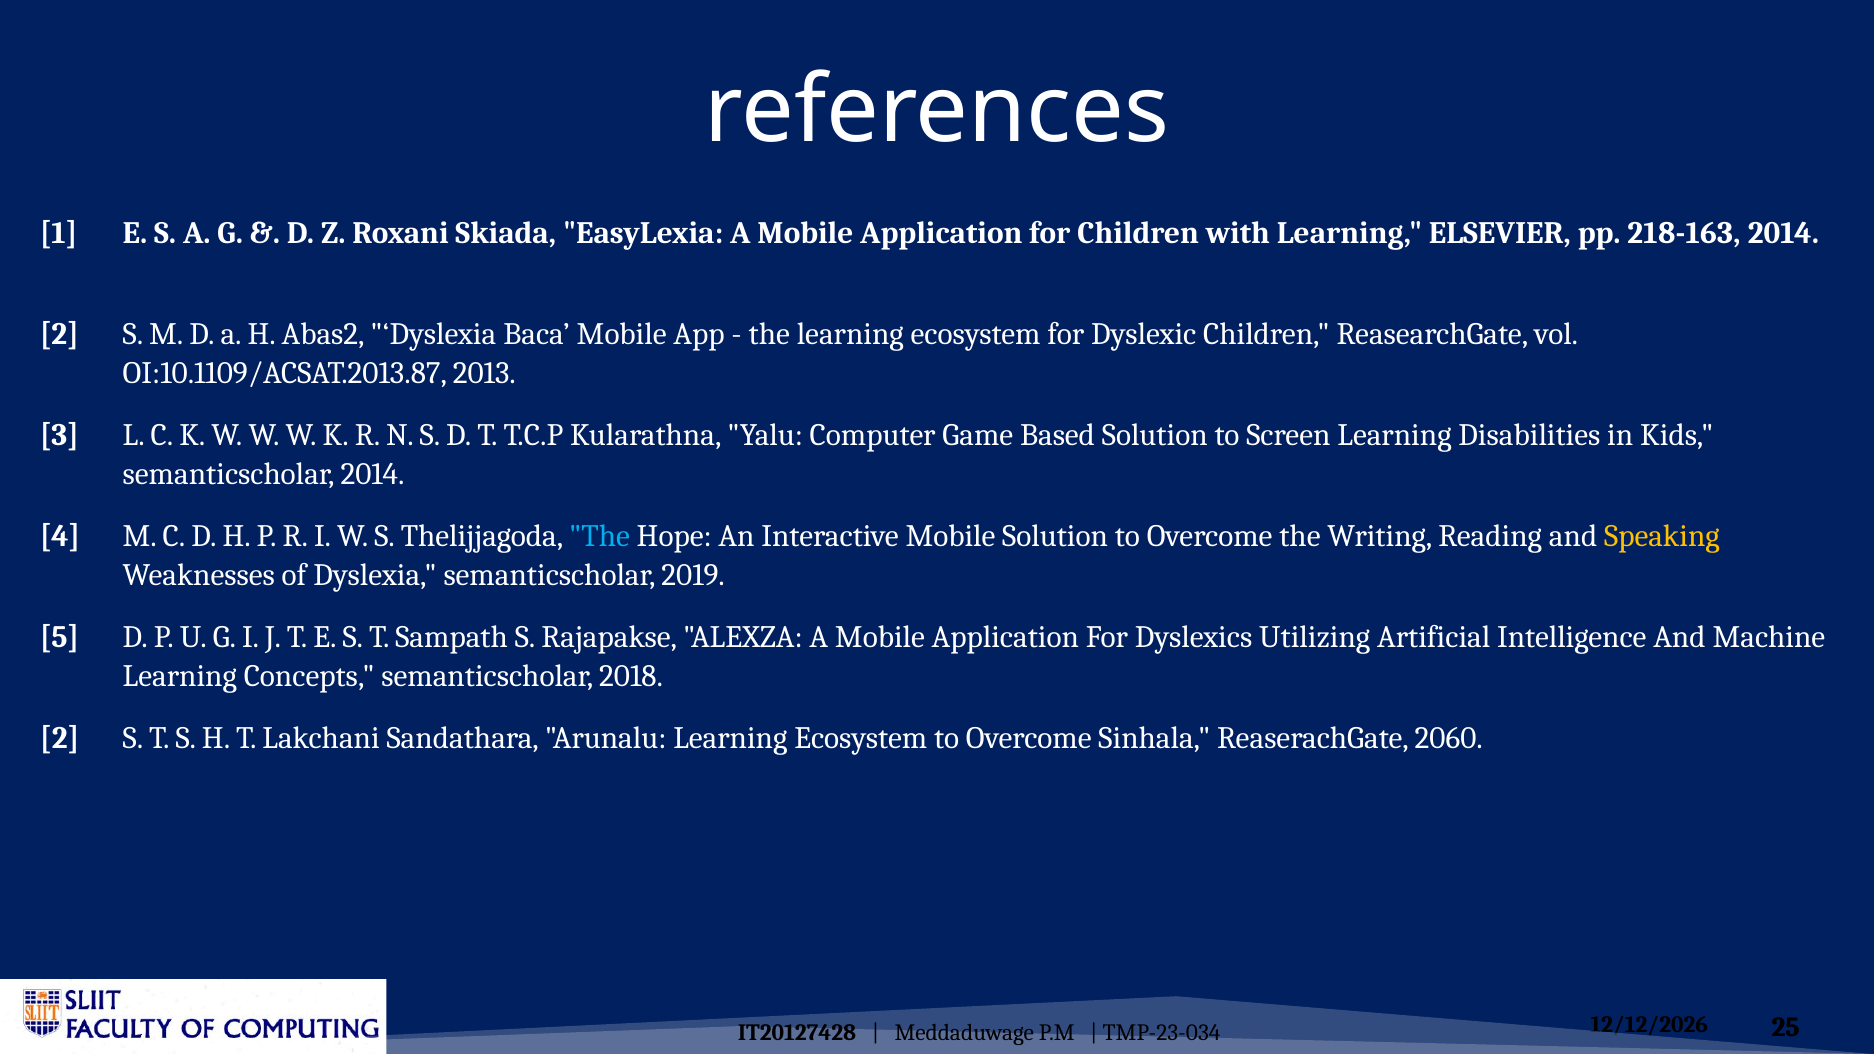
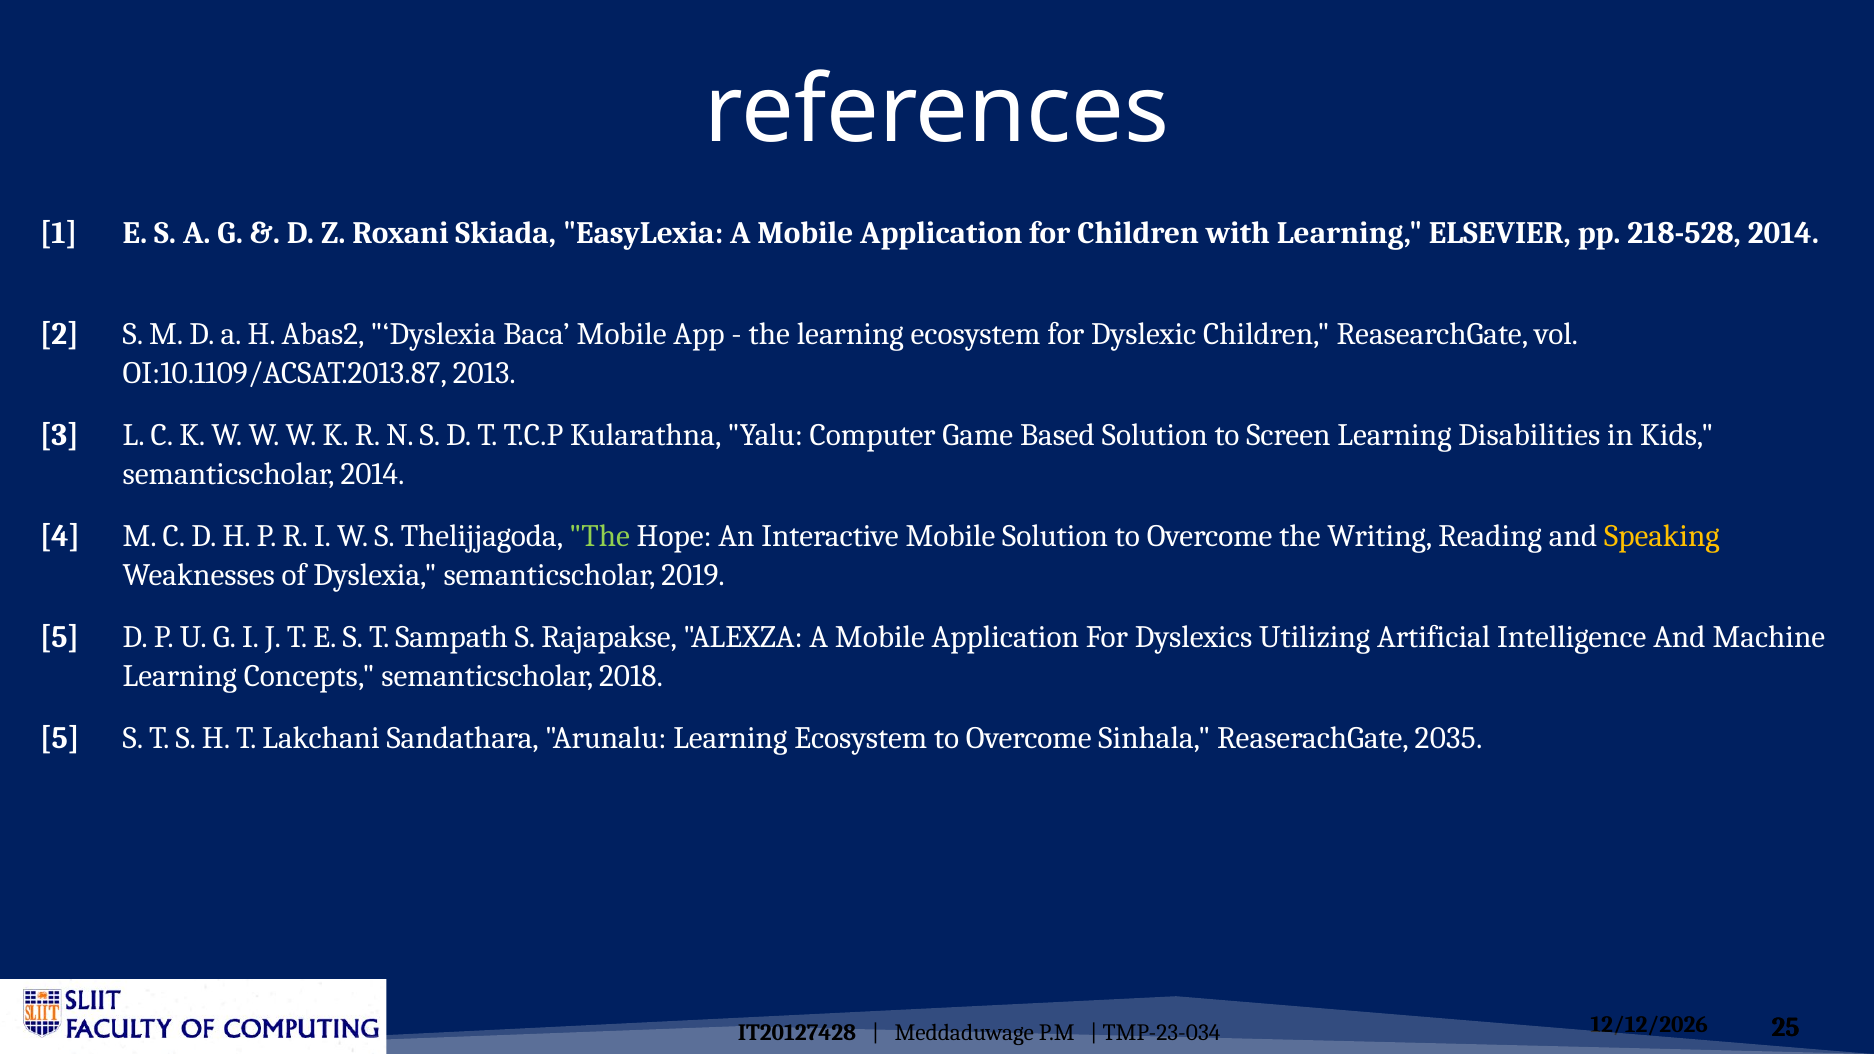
218-163: 218-163 -> 218-528 (1684, 234)
The colour: light blue -> light green (599, 537)
2: 2 -> 5 (60, 738)
2060: 2060 -> 2035 (1449, 738)
